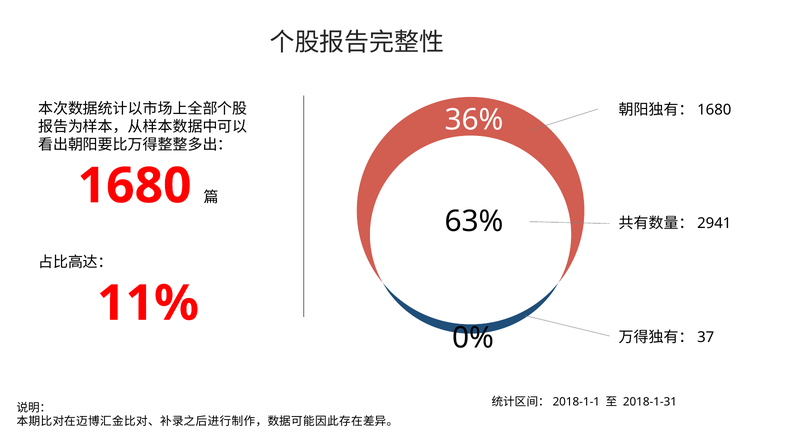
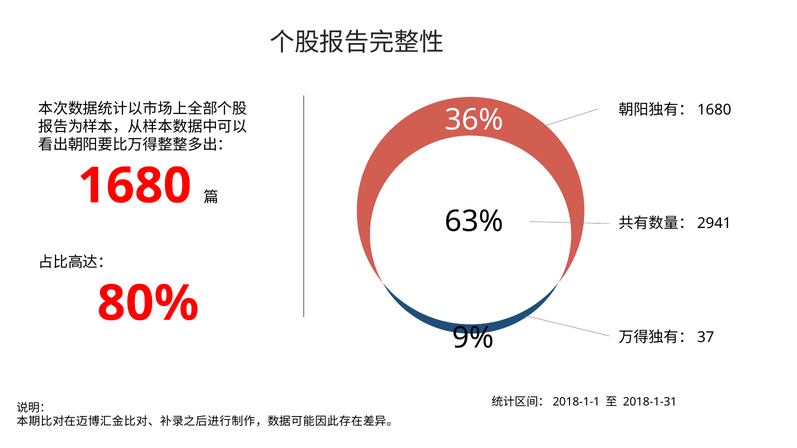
11%: 11% -> 80% (148, 304)
0%: 0% -> 9% (473, 338)
